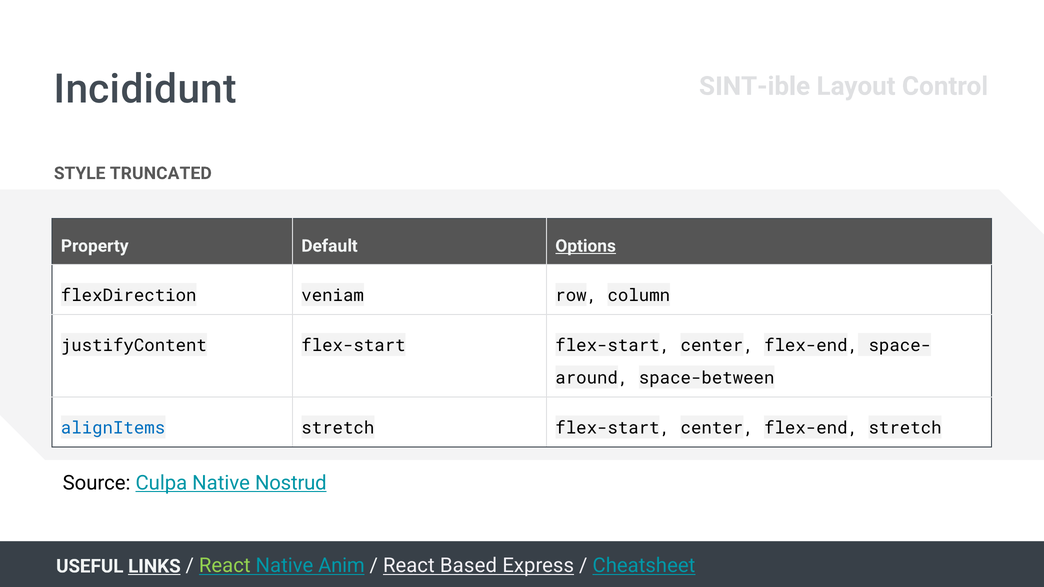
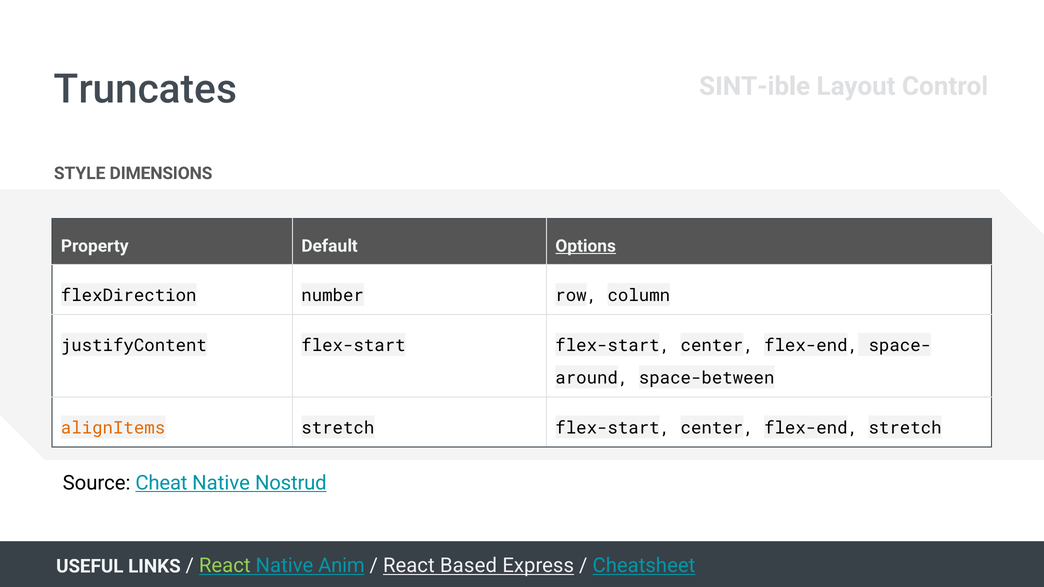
Incididunt: Incididunt -> Truncates (145, 89)
TRUNCATED: TRUNCATED -> DIMENSIONS (161, 173)
veniam: veniam -> number (333, 296)
alignItems colour: blue -> orange (113, 428)
Culpa: Culpa -> Cheat (161, 483)
LINKS underline: present -> none (154, 566)
